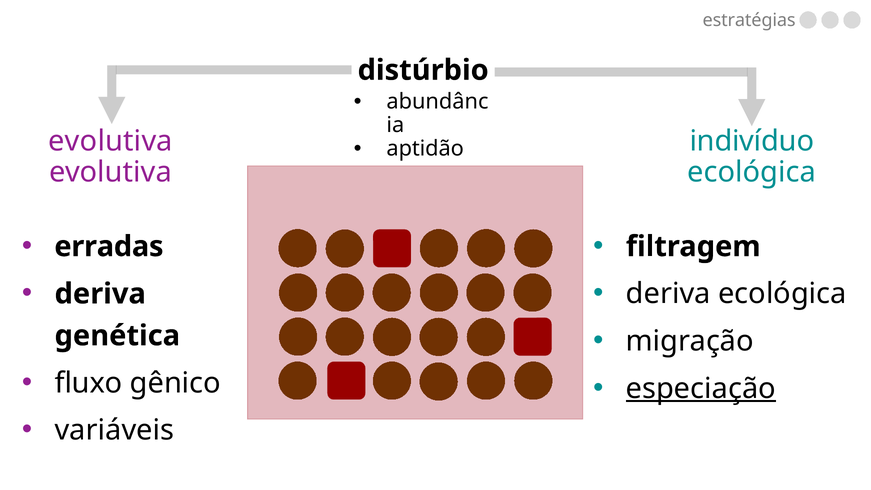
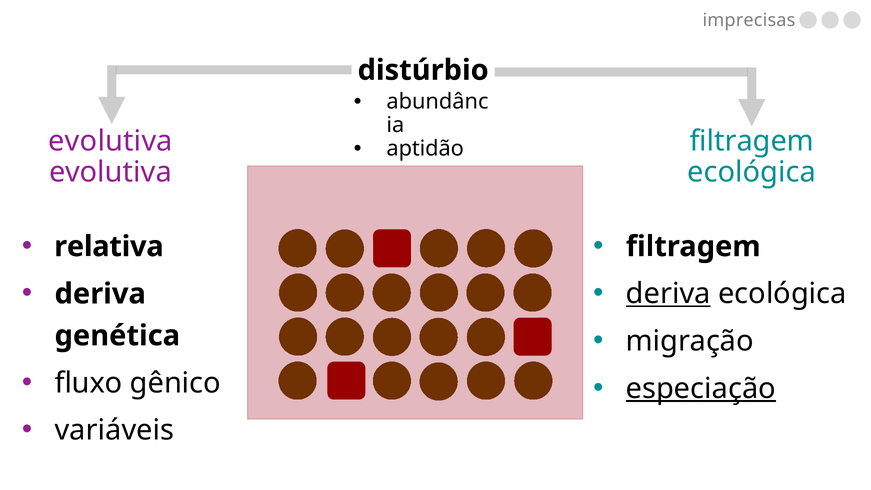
estratégias: estratégias -> imprecisas (749, 20)
indivíduo: indivíduo -> filtragem (752, 141)
erradas: erradas -> relativa (109, 247)
deriva underline: none -> present (668, 294)
